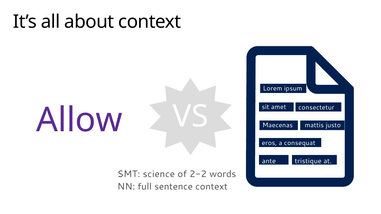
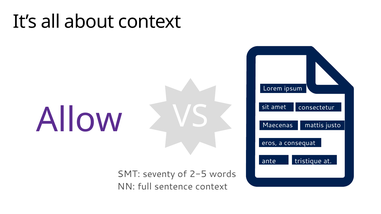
science: science -> seventy (159, 174)
2-2: 2-2 -> 2-5 (198, 174)
